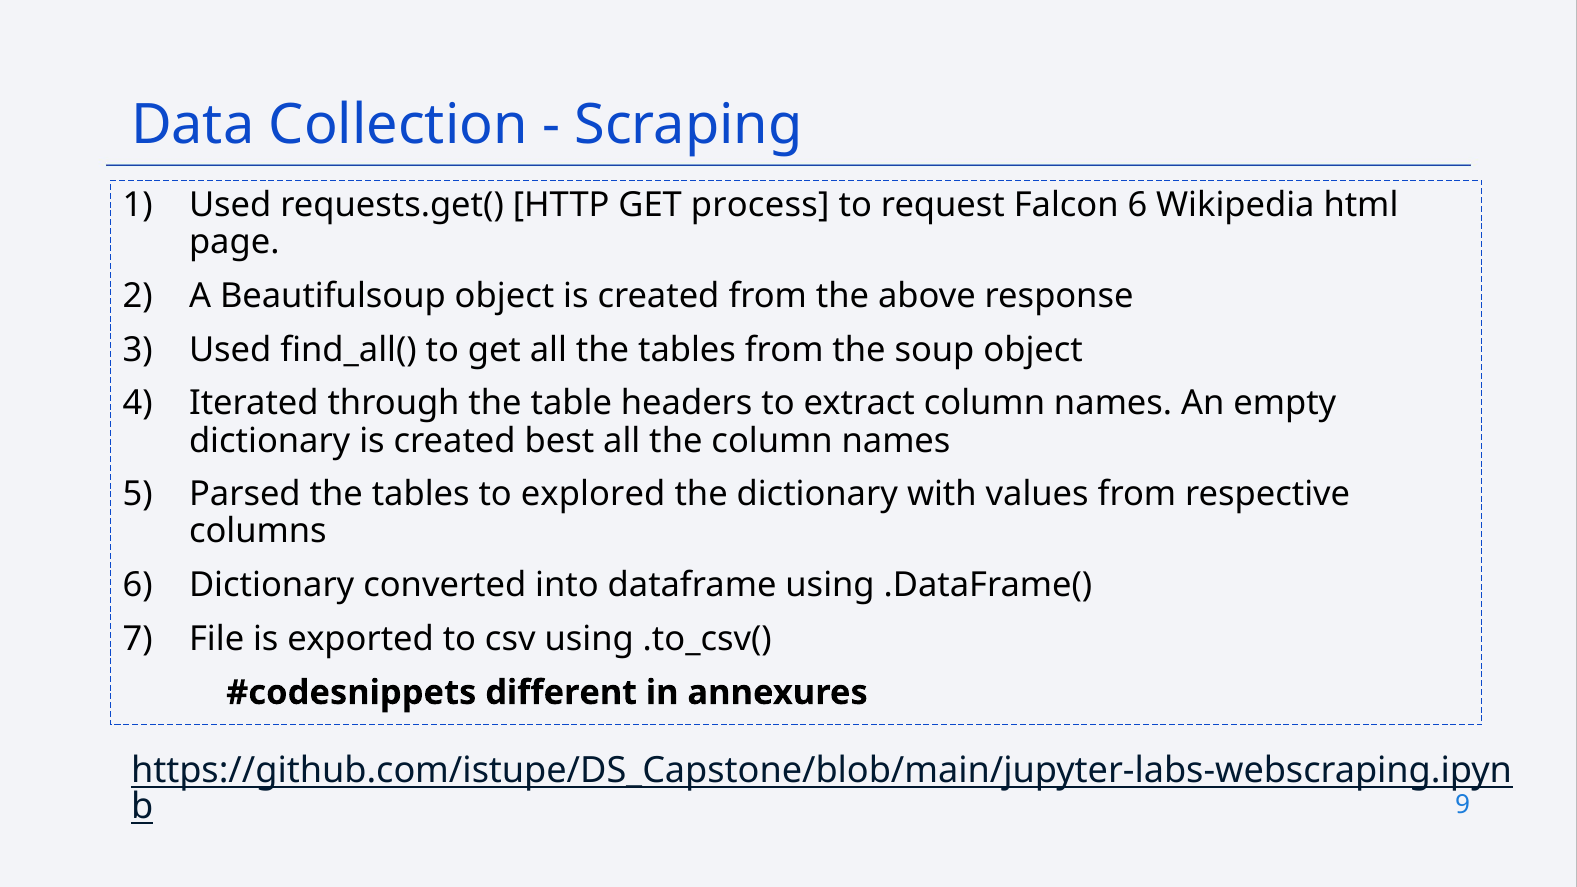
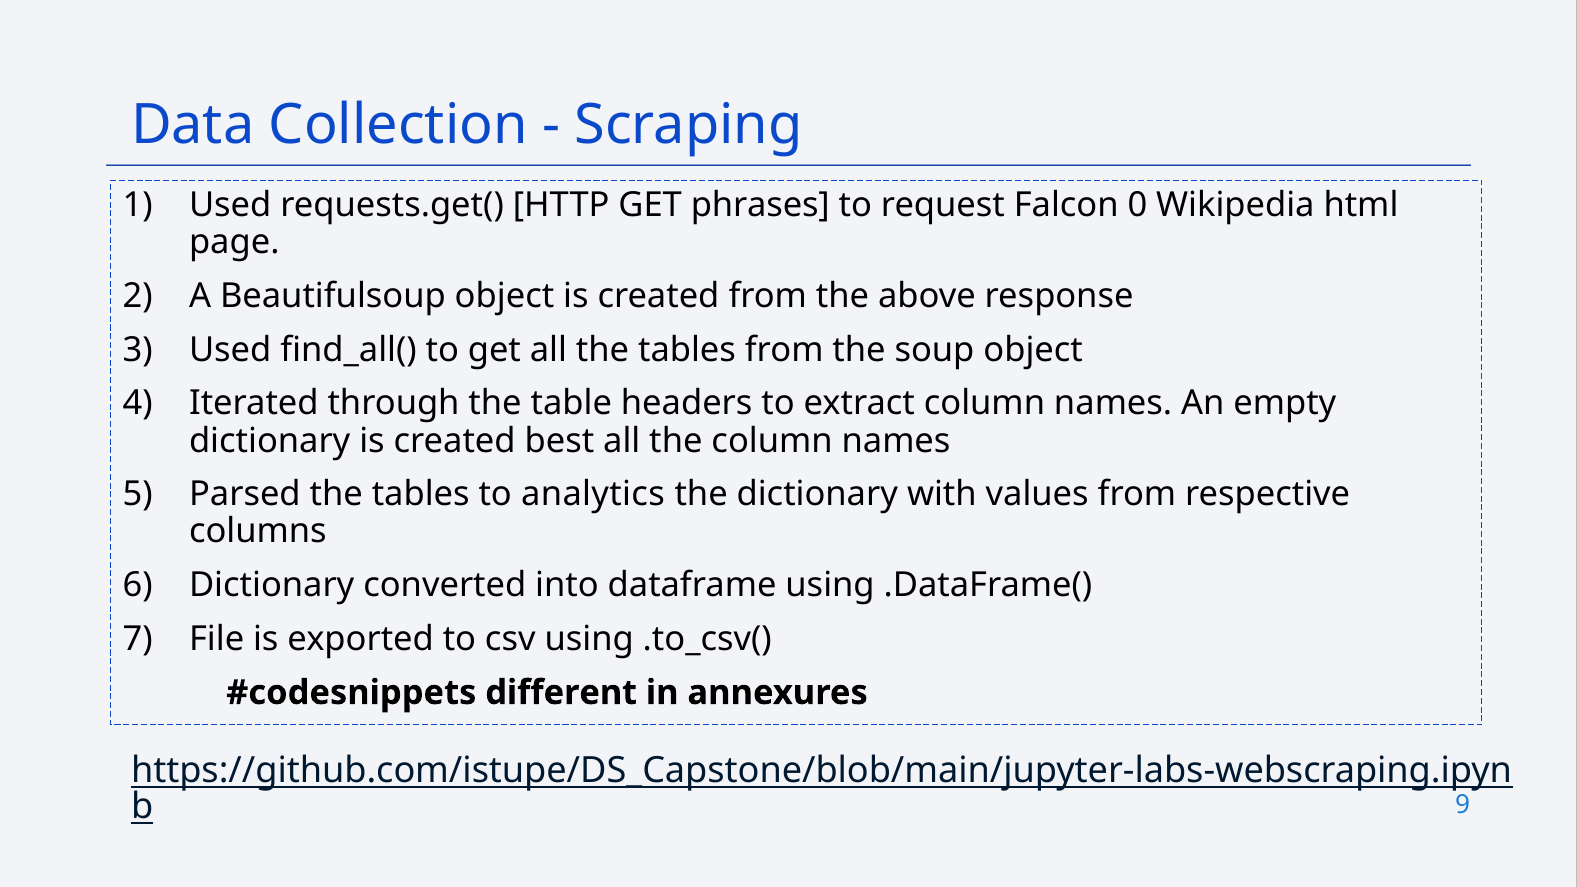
process: process -> phrases (760, 205)
Falcon 6: 6 -> 0 (1137, 205)
explored: explored -> analytics (593, 494)
